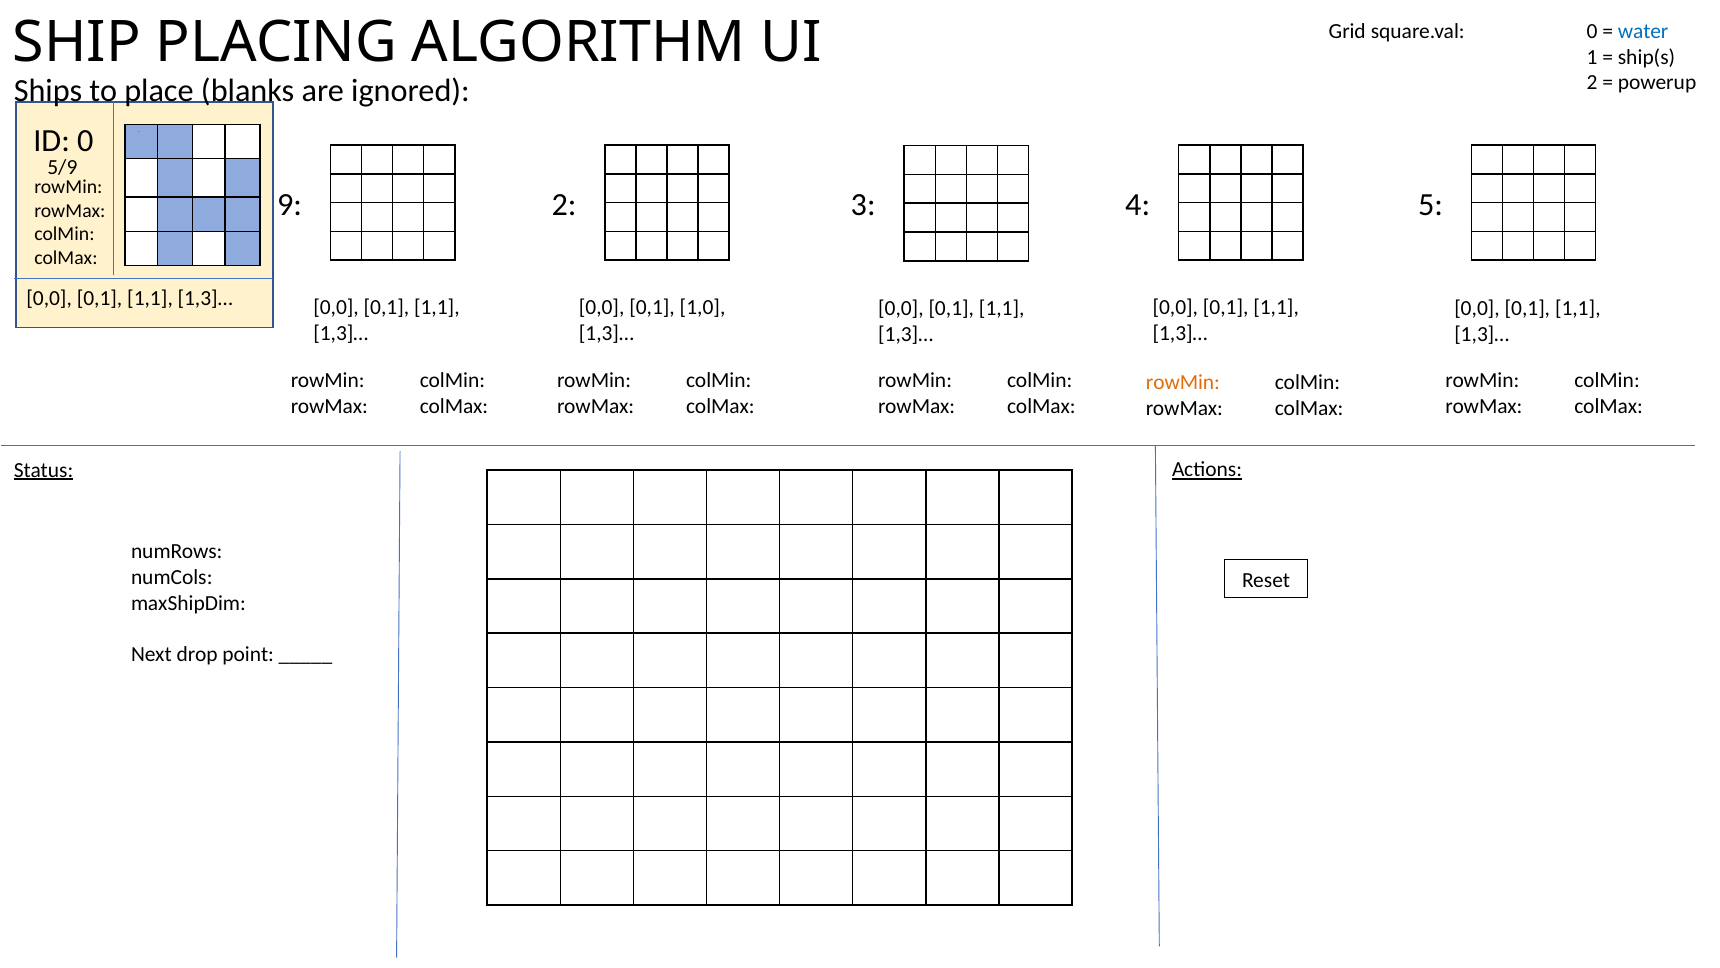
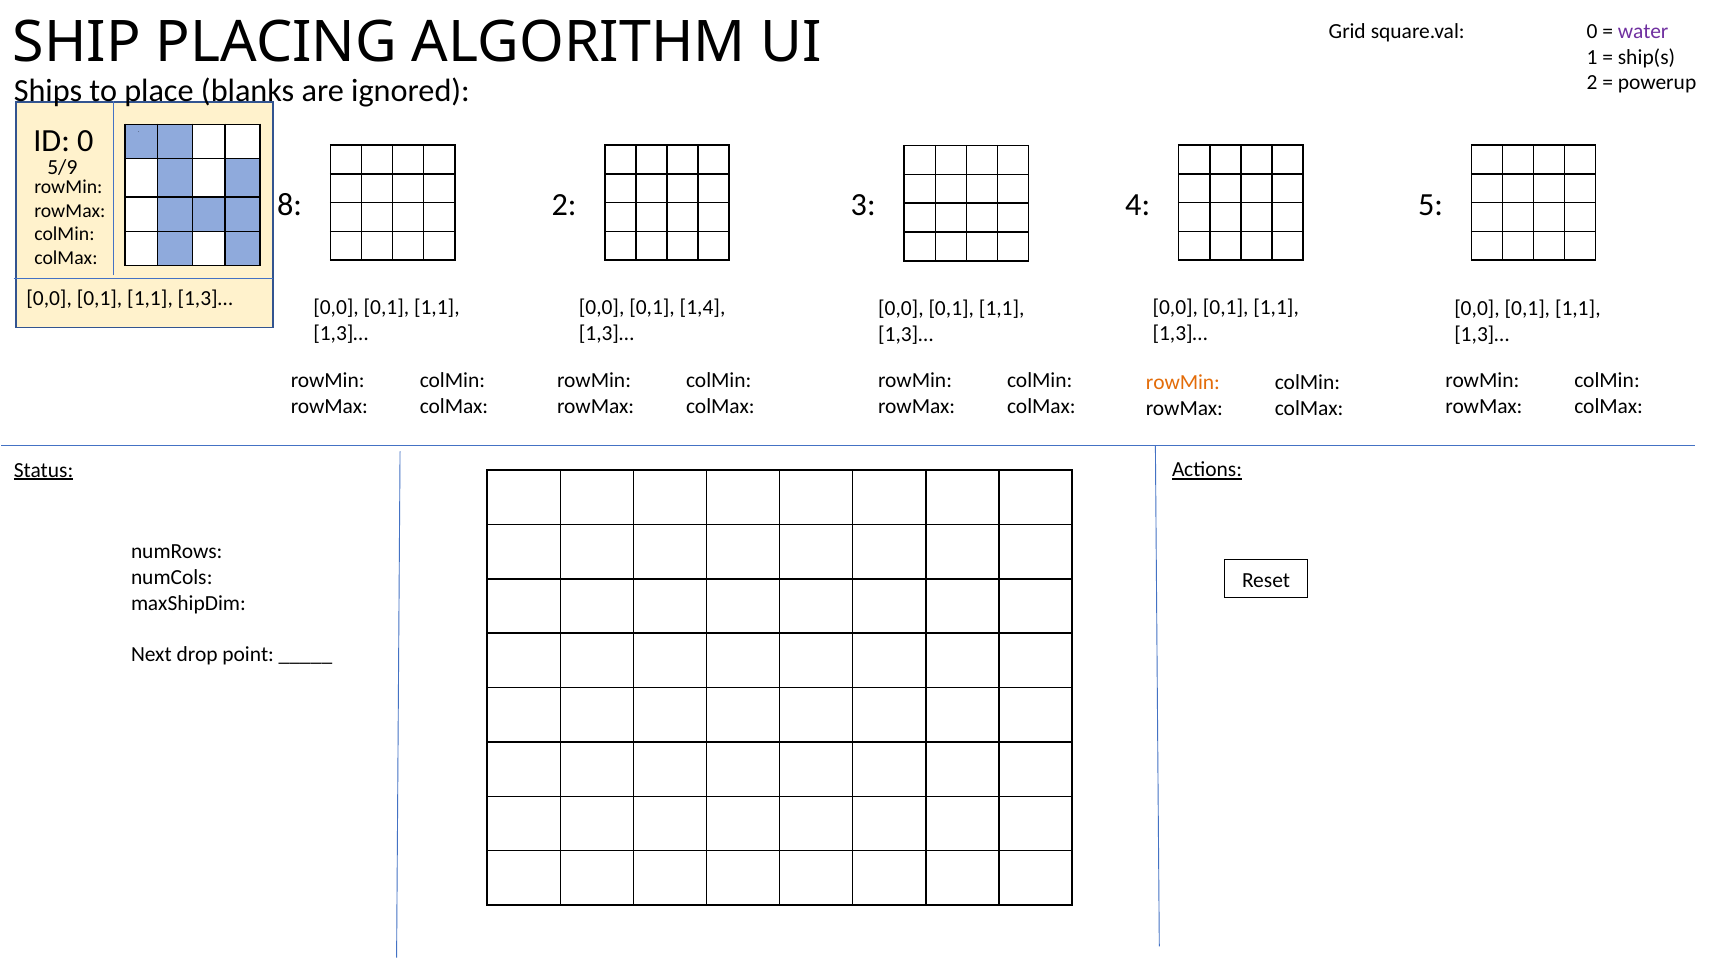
water colour: blue -> purple (1643, 31)
9: 9 -> 8 (290, 204)
1,0: 1,0 -> 1,4 (703, 307)
